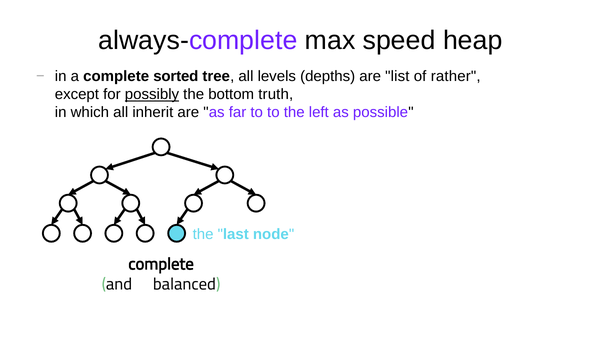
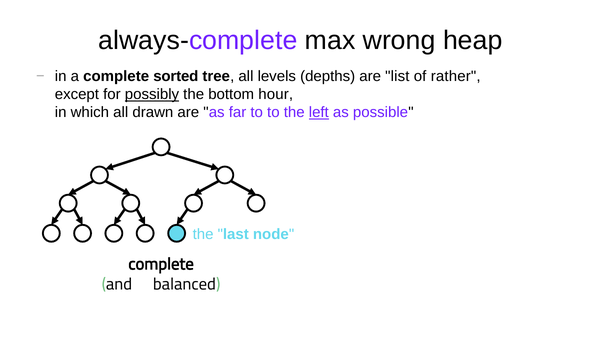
speed: speed -> wrong (399, 41)
truth: truth -> hour (276, 94)
inherit: inherit -> drawn (153, 112)
left underline: none -> present (319, 112)
